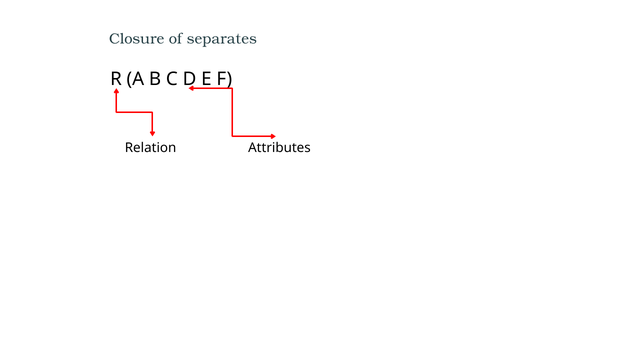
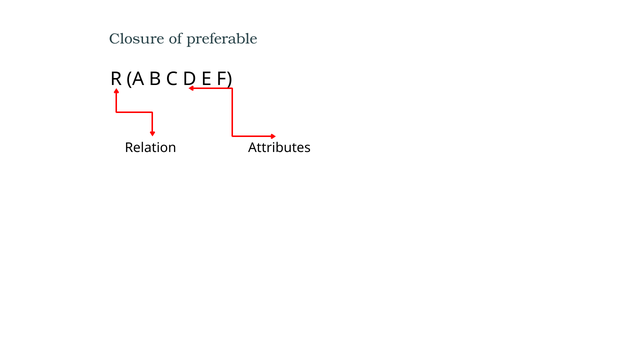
separates: separates -> preferable (222, 39)
